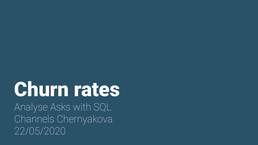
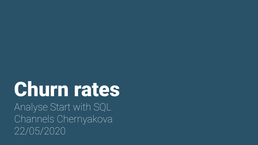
Asks: Asks -> Start (60, 107)
